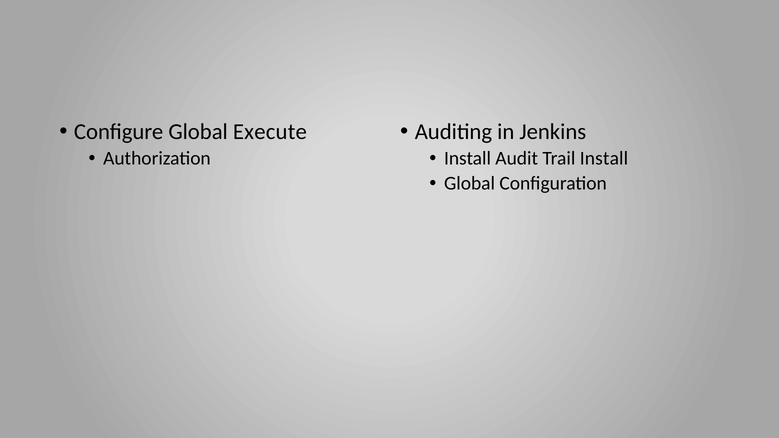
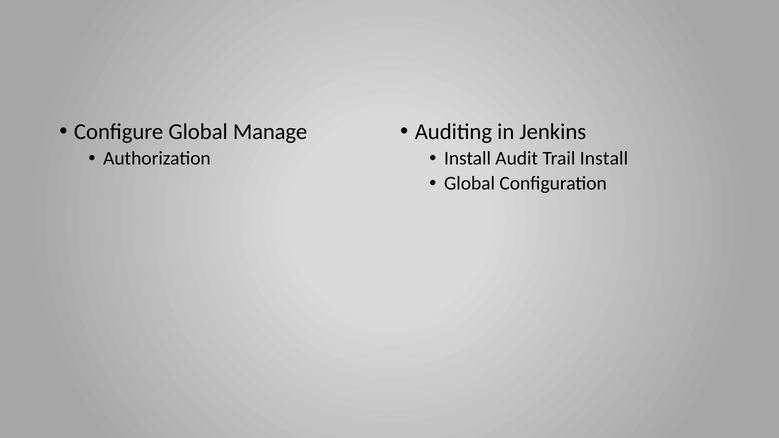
Execute: Execute -> Manage (270, 132)
